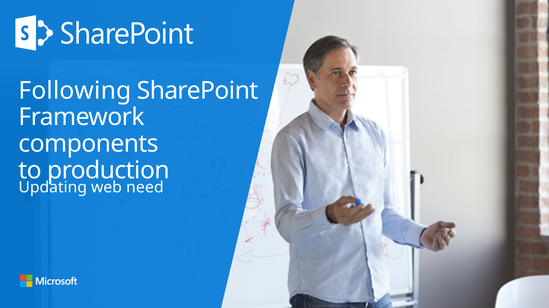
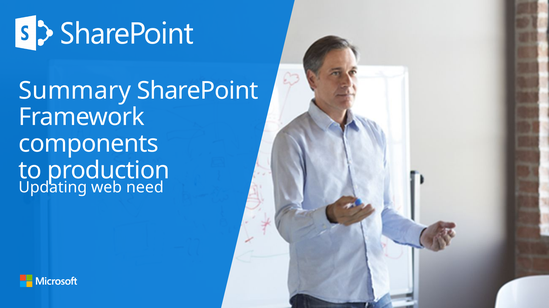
Following: Following -> Summary (75, 91)
